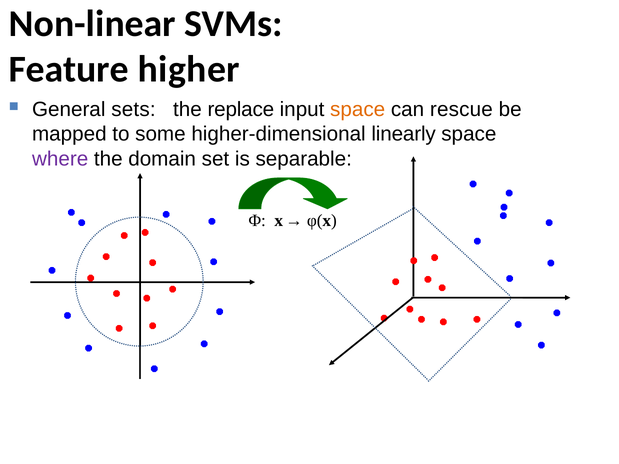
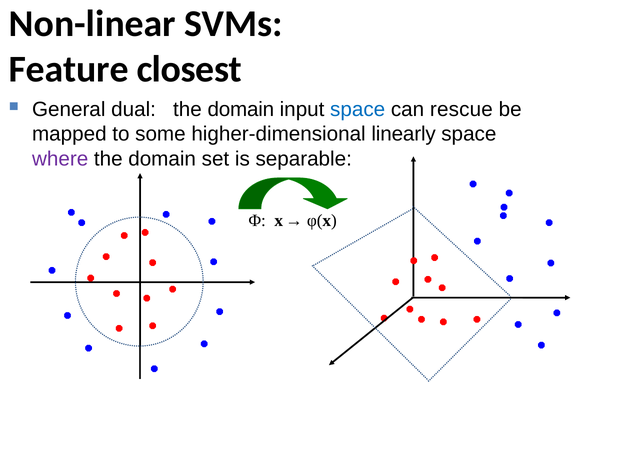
higher: higher -> closest (189, 69)
sets: sets -> dual (134, 109)
replace: replace -> domain (241, 109)
space colour: orange -> blue (358, 109)
